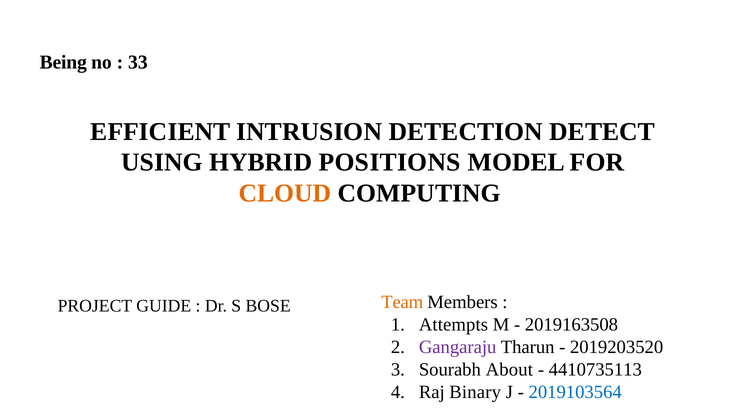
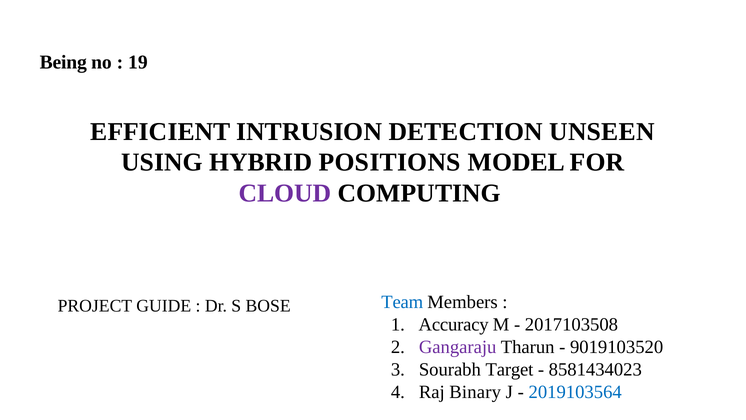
33: 33 -> 19 (138, 62)
DETECT: DETECT -> UNSEEN (602, 131)
CLOUD colour: orange -> purple (285, 193)
Team colour: orange -> blue (402, 302)
Attempts: Attempts -> Accuracy (454, 324)
2019163508: 2019163508 -> 2017103508 (571, 324)
2019203520: 2019203520 -> 9019103520 (617, 347)
About: About -> Target (509, 369)
4410735113: 4410735113 -> 8581434023 (595, 369)
